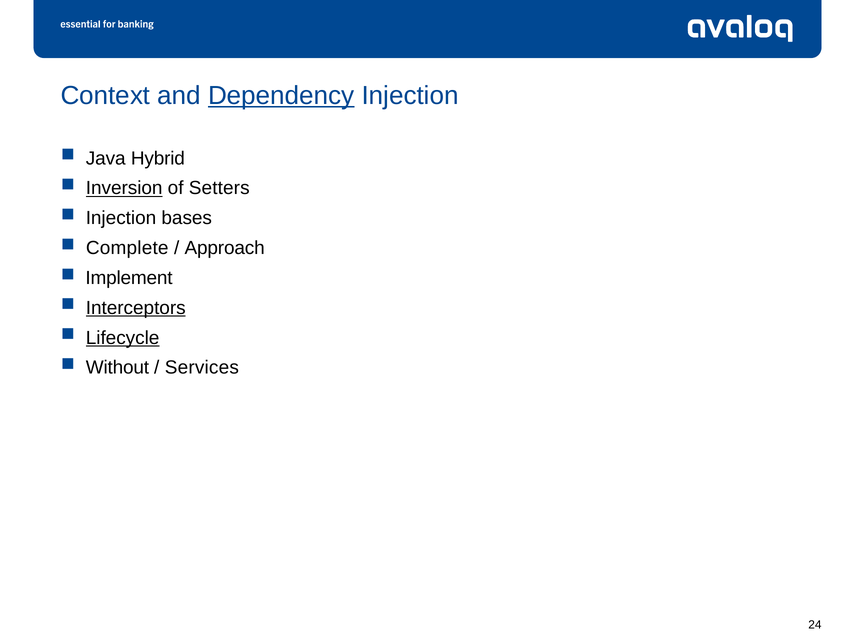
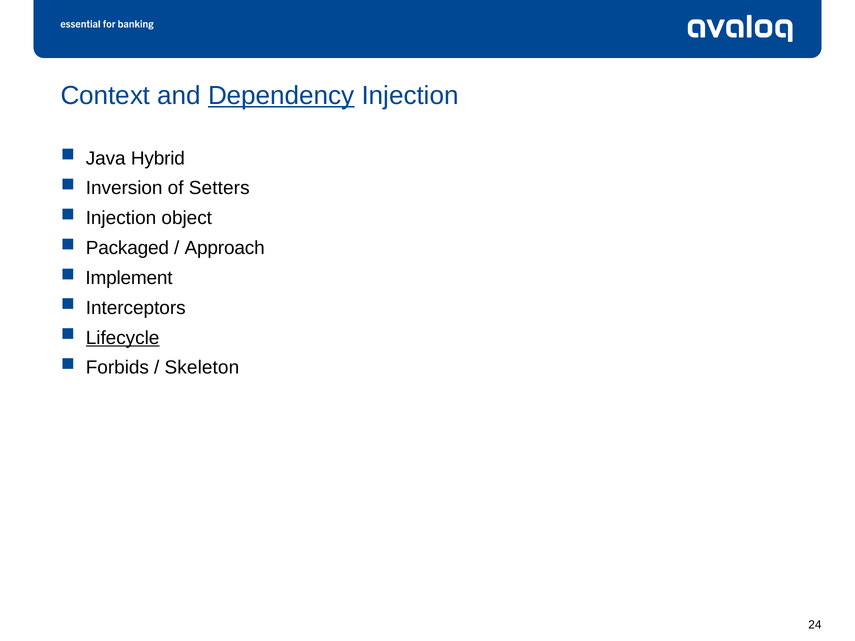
Inversion underline: present -> none (124, 188)
bases: bases -> object (187, 218)
Complete: Complete -> Packaged (127, 248)
Interceptors underline: present -> none (136, 308)
Without: Without -> Forbids (117, 368)
Services: Services -> Skeleton (202, 368)
